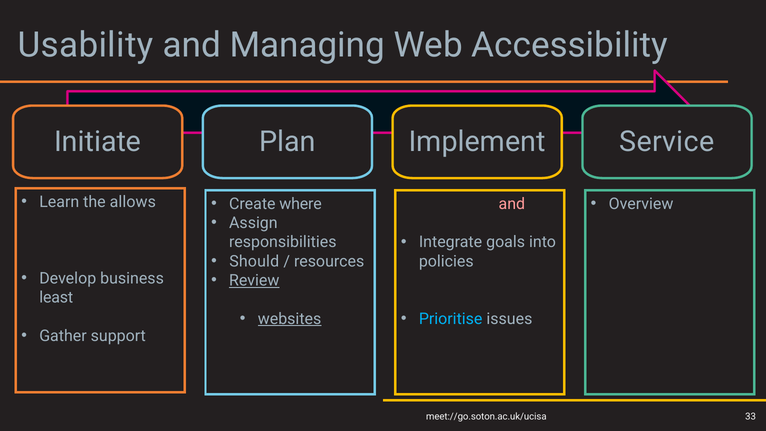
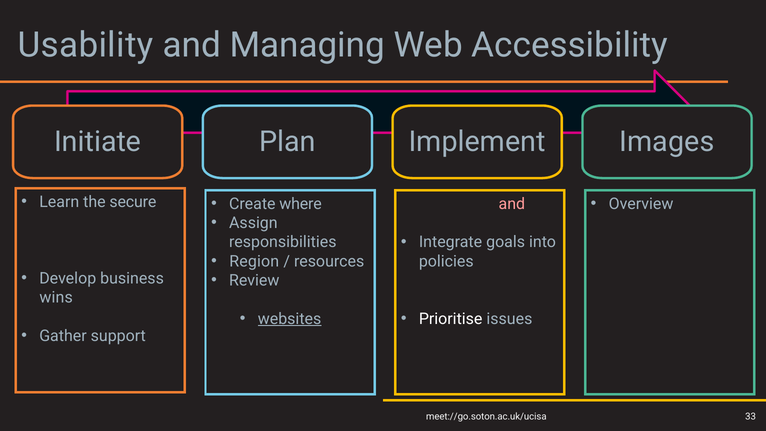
Service: Service -> Images (667, 142)
allows: allows -> secure (133, 202)
Should: Should -> Region (254, 261)
Review underline: present -> none (254, 280)
least: least -> wins (56, 298)
Prioritise colour: light blue -> white (451, 319)
